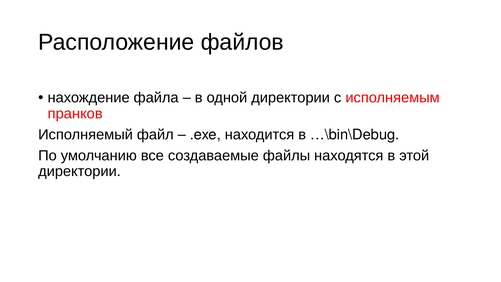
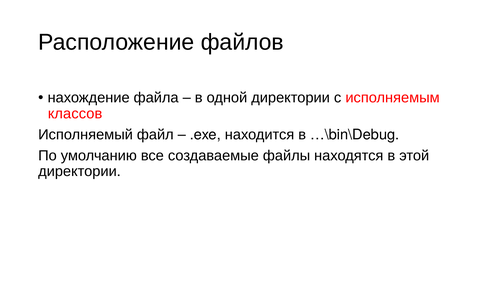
пранков: пранков -> классов (75, 113)
